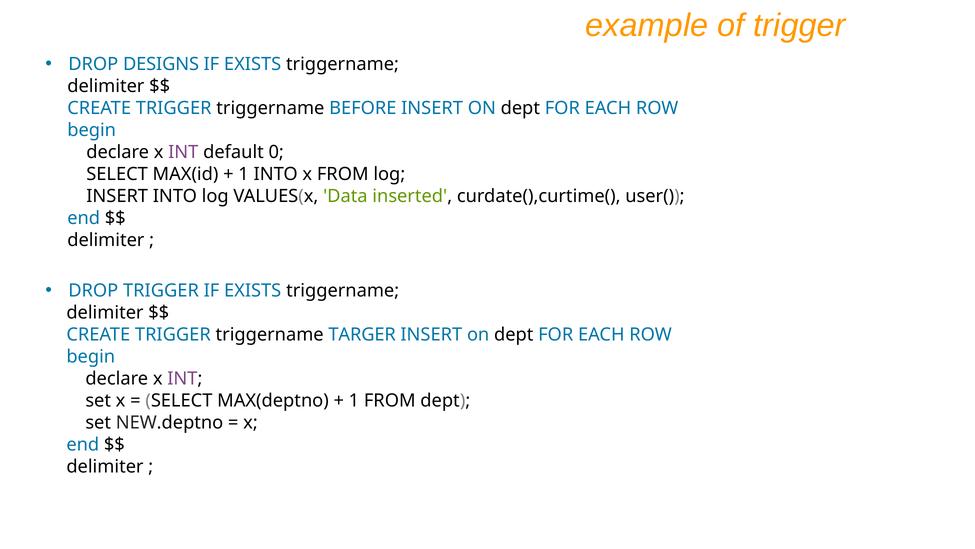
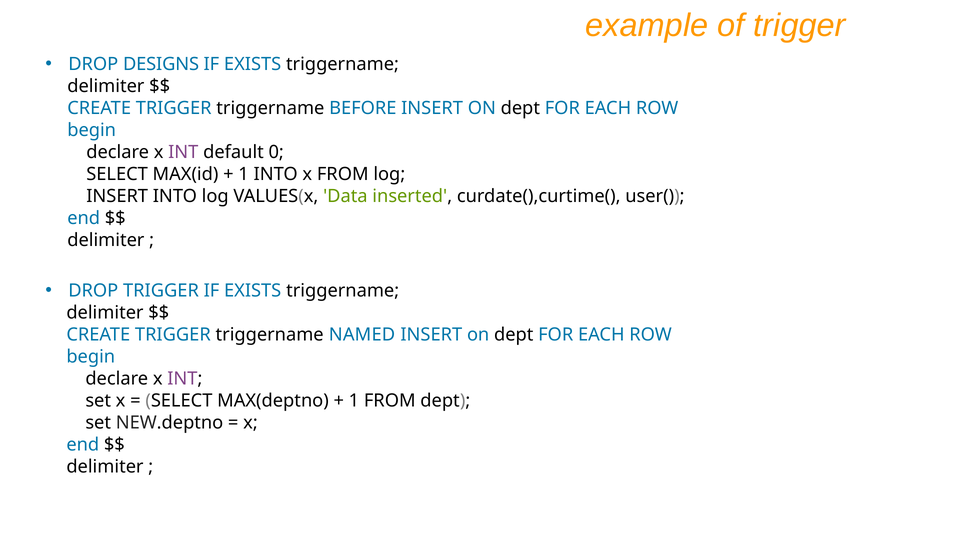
TARGER: TARGER -> NAMED (362, 334)
